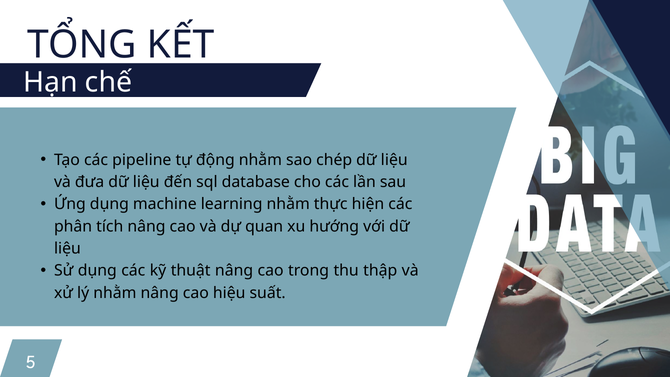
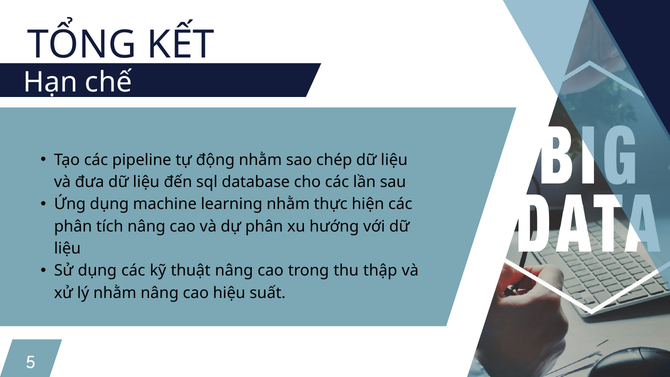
dự quan: quan -> phân (264, 226)
